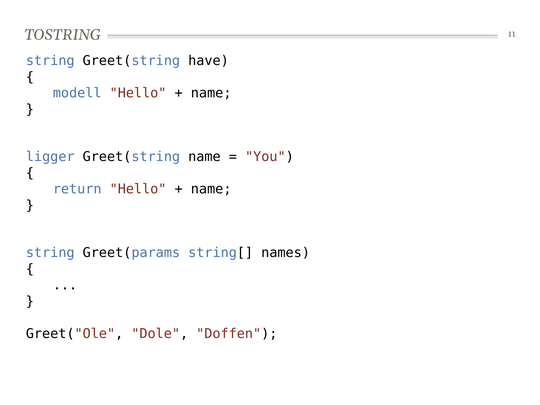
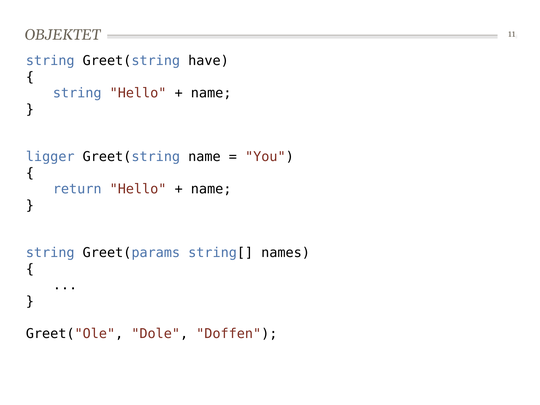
TOSTRING: TOSTRING -> OBJEKTET (63, 35)
modell: modell -> string (77, 93)
